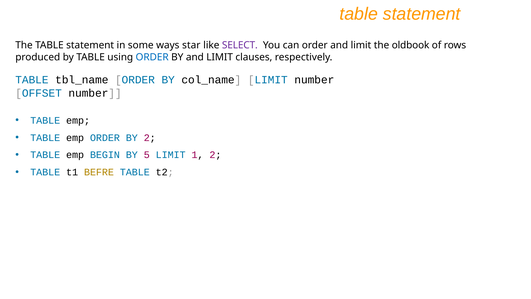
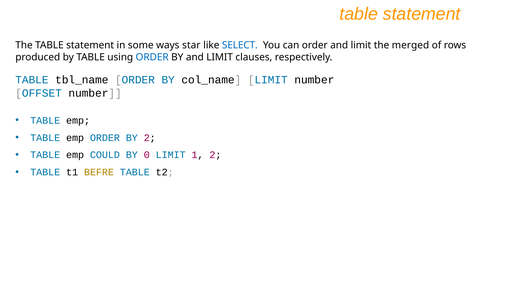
SELECT colour: purple -> blue (240, 45)
oldbook: oldbook -> merged (410, 45)
BEGIN: BEGIN -> COULD (105, 155)
5: 5 -> 0 (147, 155)
